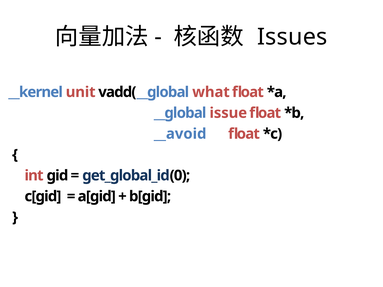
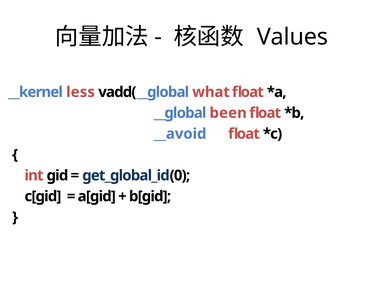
Issues: Issues -> Values (292, 37)
unit: unit -> less (81, 92)
issue: issue -> been (228, 113)
